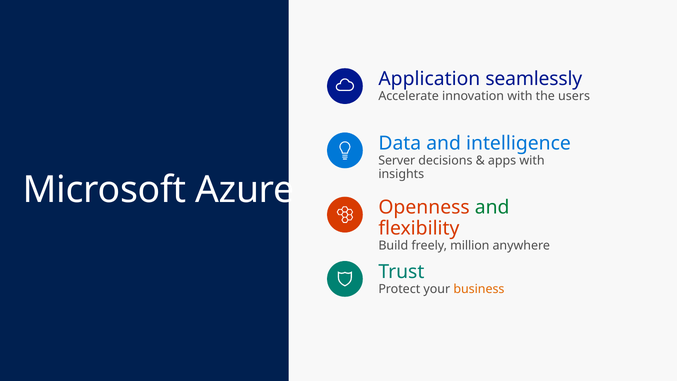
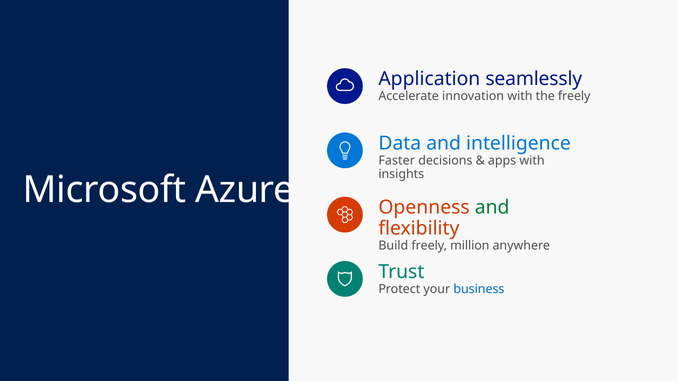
the users: users -> freely (574, 96)
Server: Server -> Faster (397, 160)
business colour: orange -> blue (479, 289)
